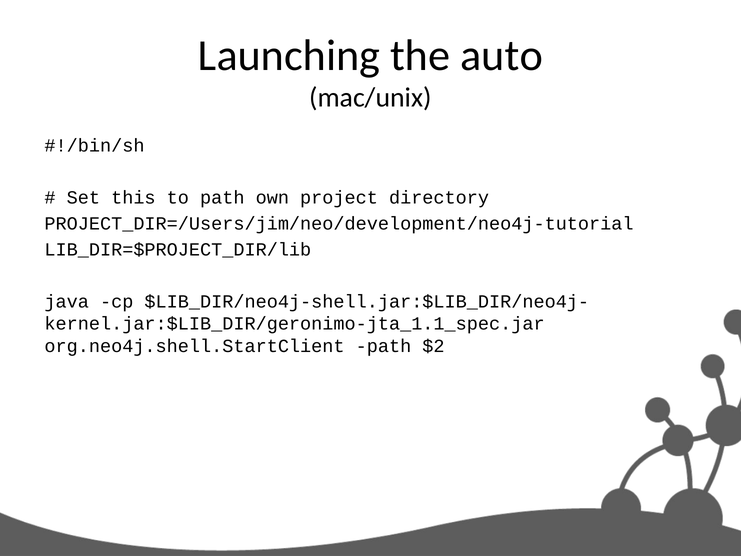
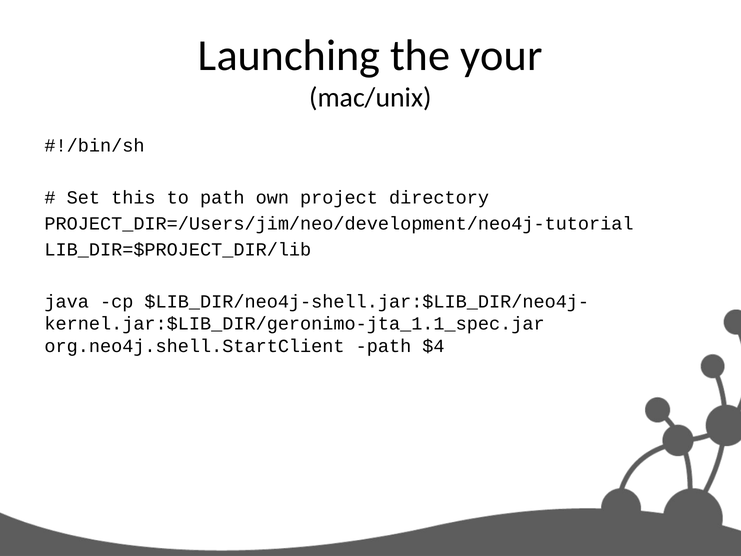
auto: auto -> your (501, 56)
$2: $2 -> $4 (433, 346)
